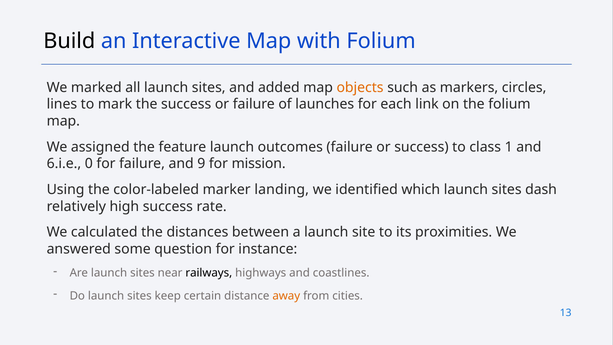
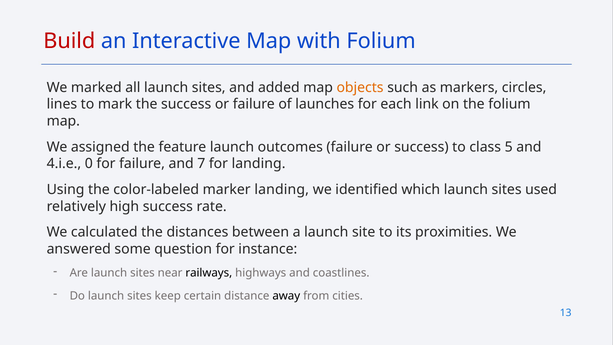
Build colour: black -> red (69, 41)
1: 1 -> 5 (509, 147)
6.i.e: 6.i.e -> 4.i.e (64, 164)
9: 9 -> 7 (201, 164)
for mission: mission -> landing (259, 164)
dash: dash -> used (541, 189)
away colour: orange -> black (286, 296)
